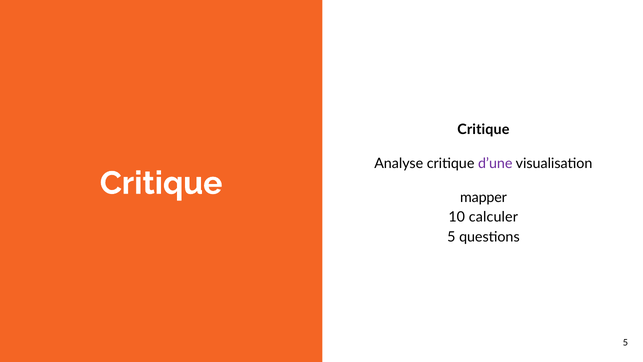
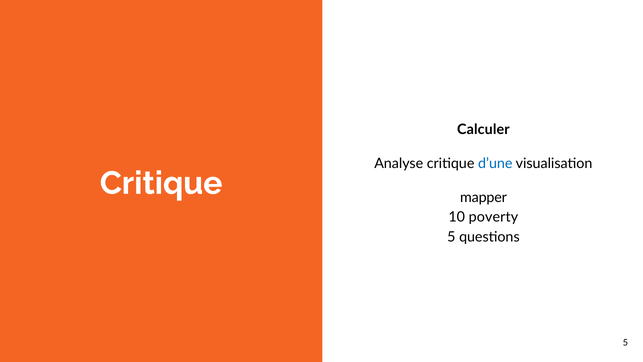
Critique: Critique -> Calculer (483, 129)
d’une colour: purple -> blue (495, 163)
calculer: calculer -> poverty (493, 217)
